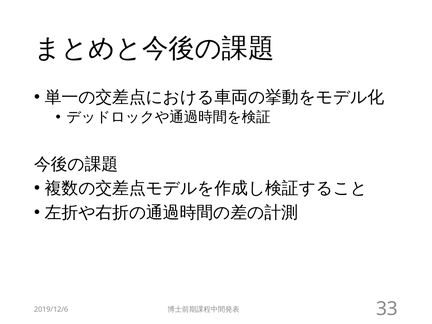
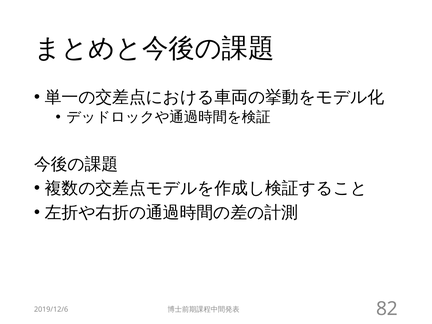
33: 33 -> 82 (387, 309)
